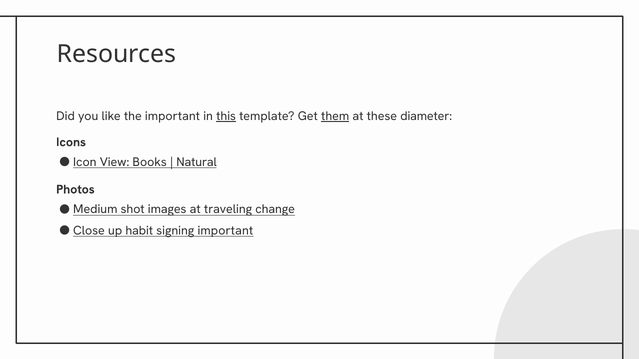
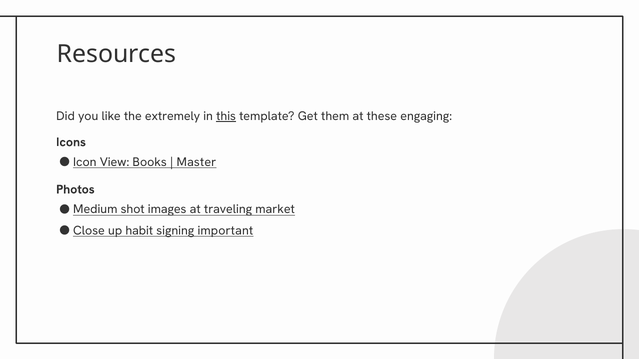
the important: important -> extremely (173, 116)
them underline: present -> none (335, 116)
diameter: diameter -> engaging (426, 116)
Natural: Natural -> Master (196, 162)
change: change -> market (275, 210)
